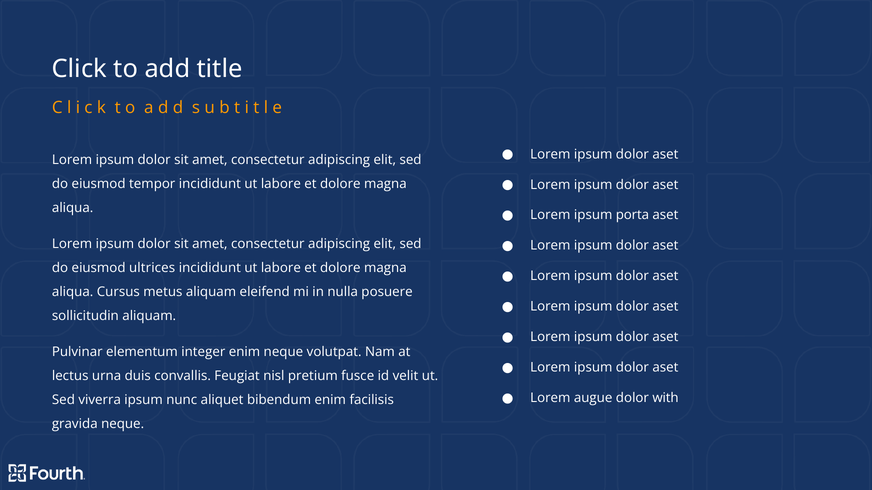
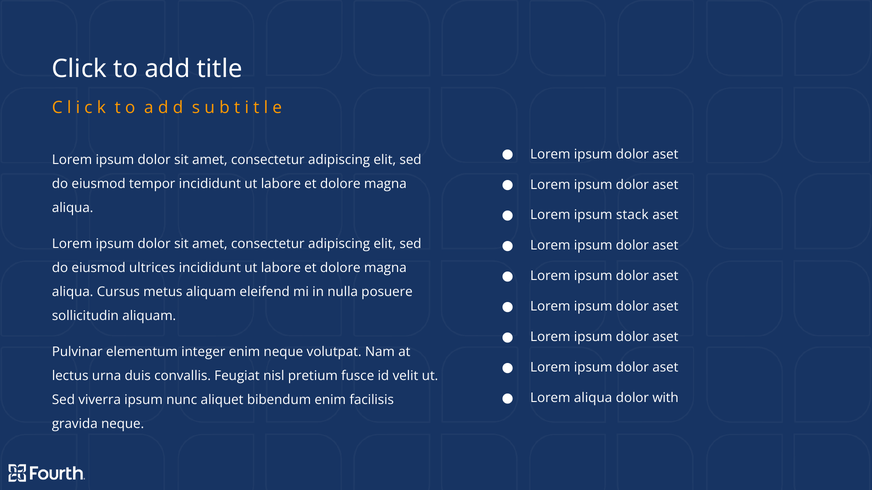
porta: porta -> stack (632, 215)
Lorem augue: augue -> aliqua (593, 398)
